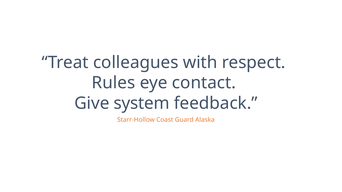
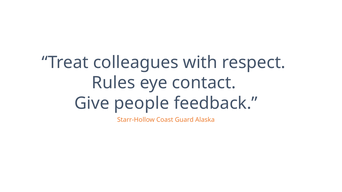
system: system -> people (142, 104)
